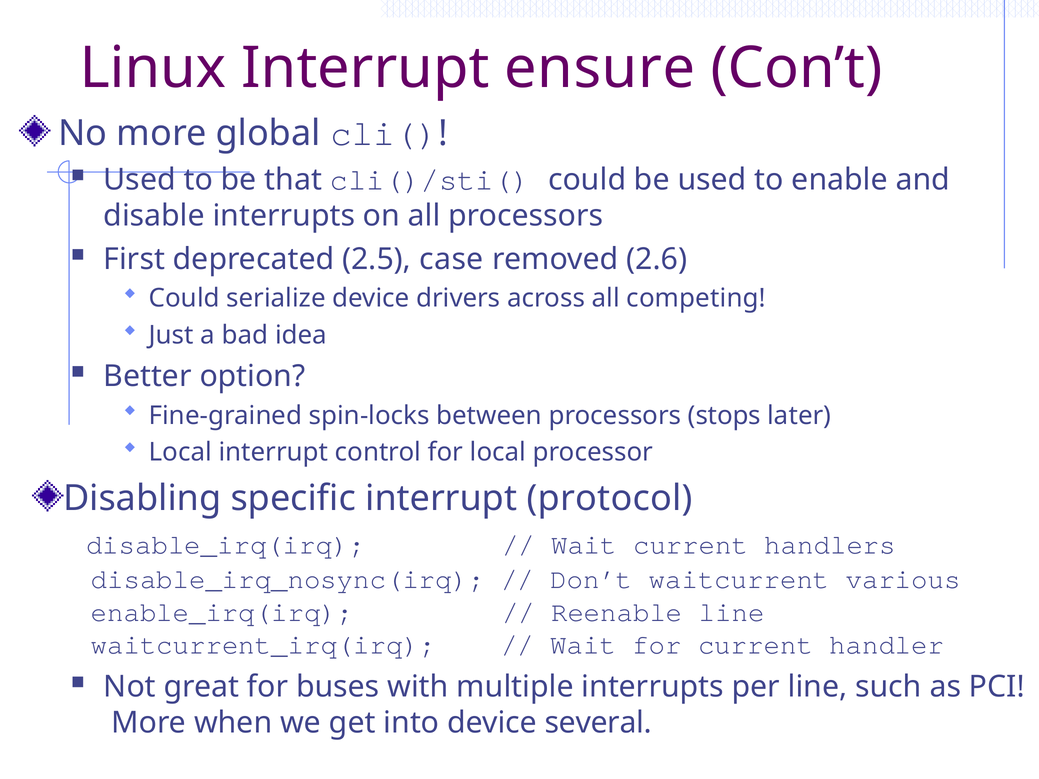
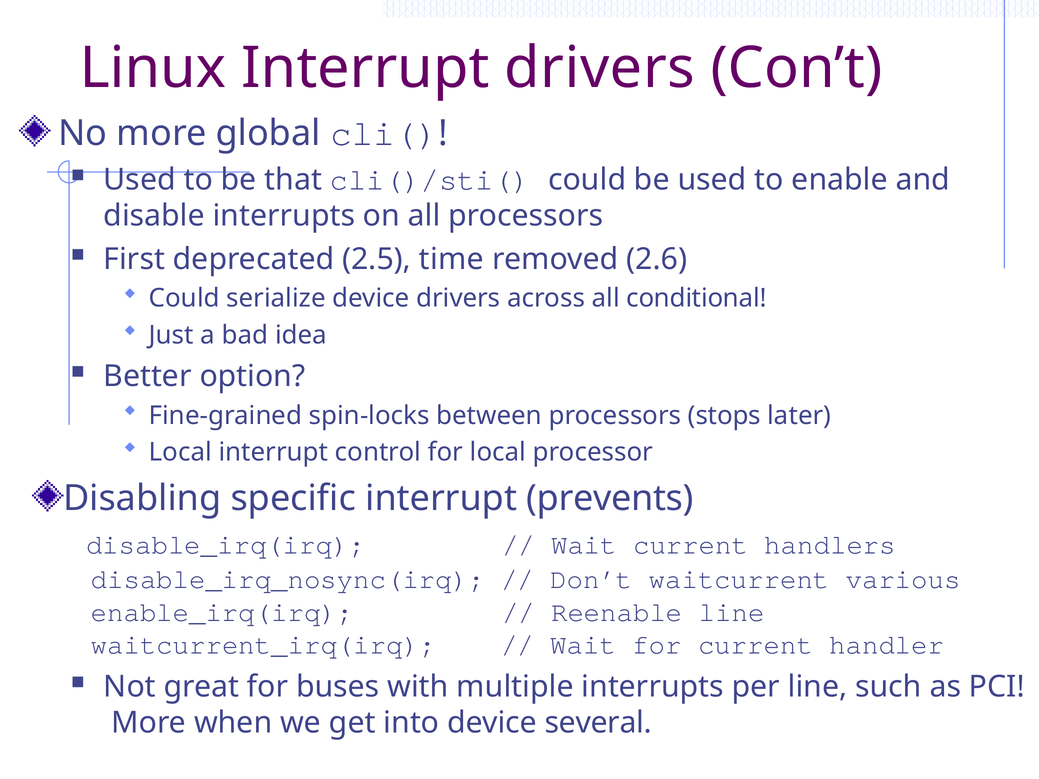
Interrupt ensure: ensure -> drivers (600, 68)
case: case -> time (451, 259)
competing: competing -> conditional (696, 298)
protocol: protocol -> prevents (610, 499)
